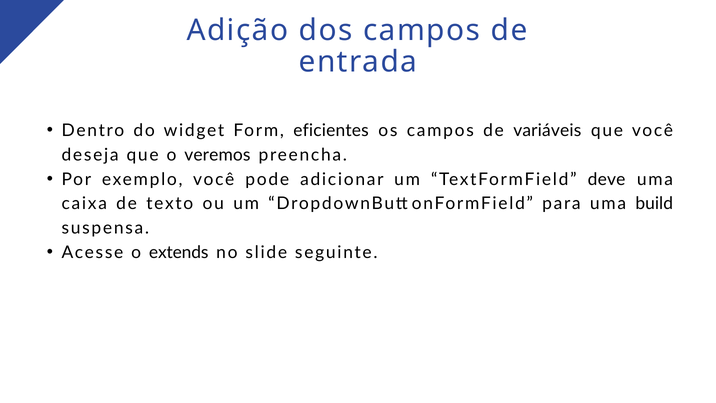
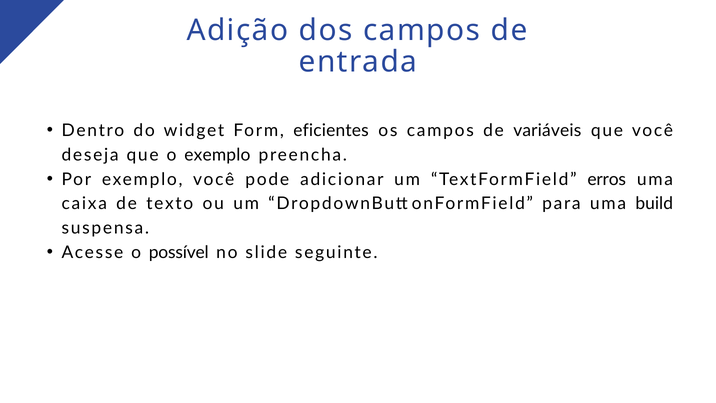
o veremos: veremos -> exemplo (217, 155)
deve: deve -> erros (607, 179)
extends: extends -> possível (179, 252)
